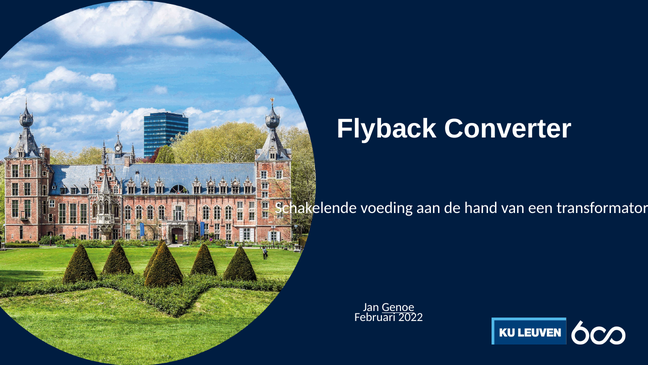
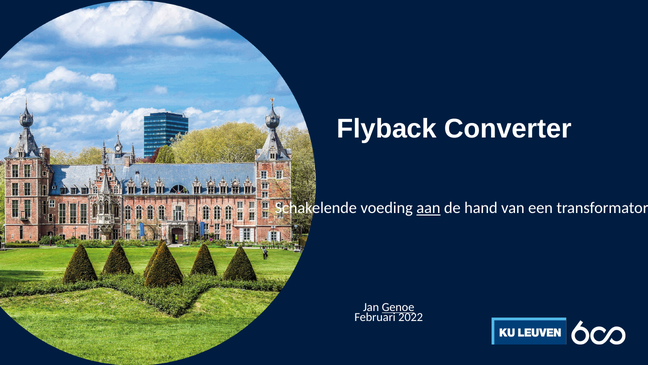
aan underline: none -> present (428, 208)
